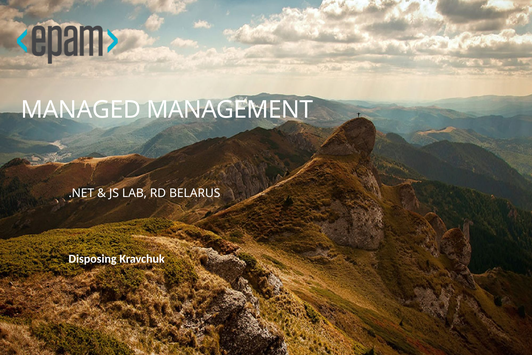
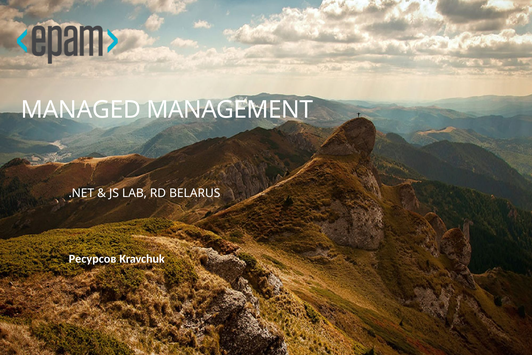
Disposing: Disposing -> Ресурсов (93, 259)
